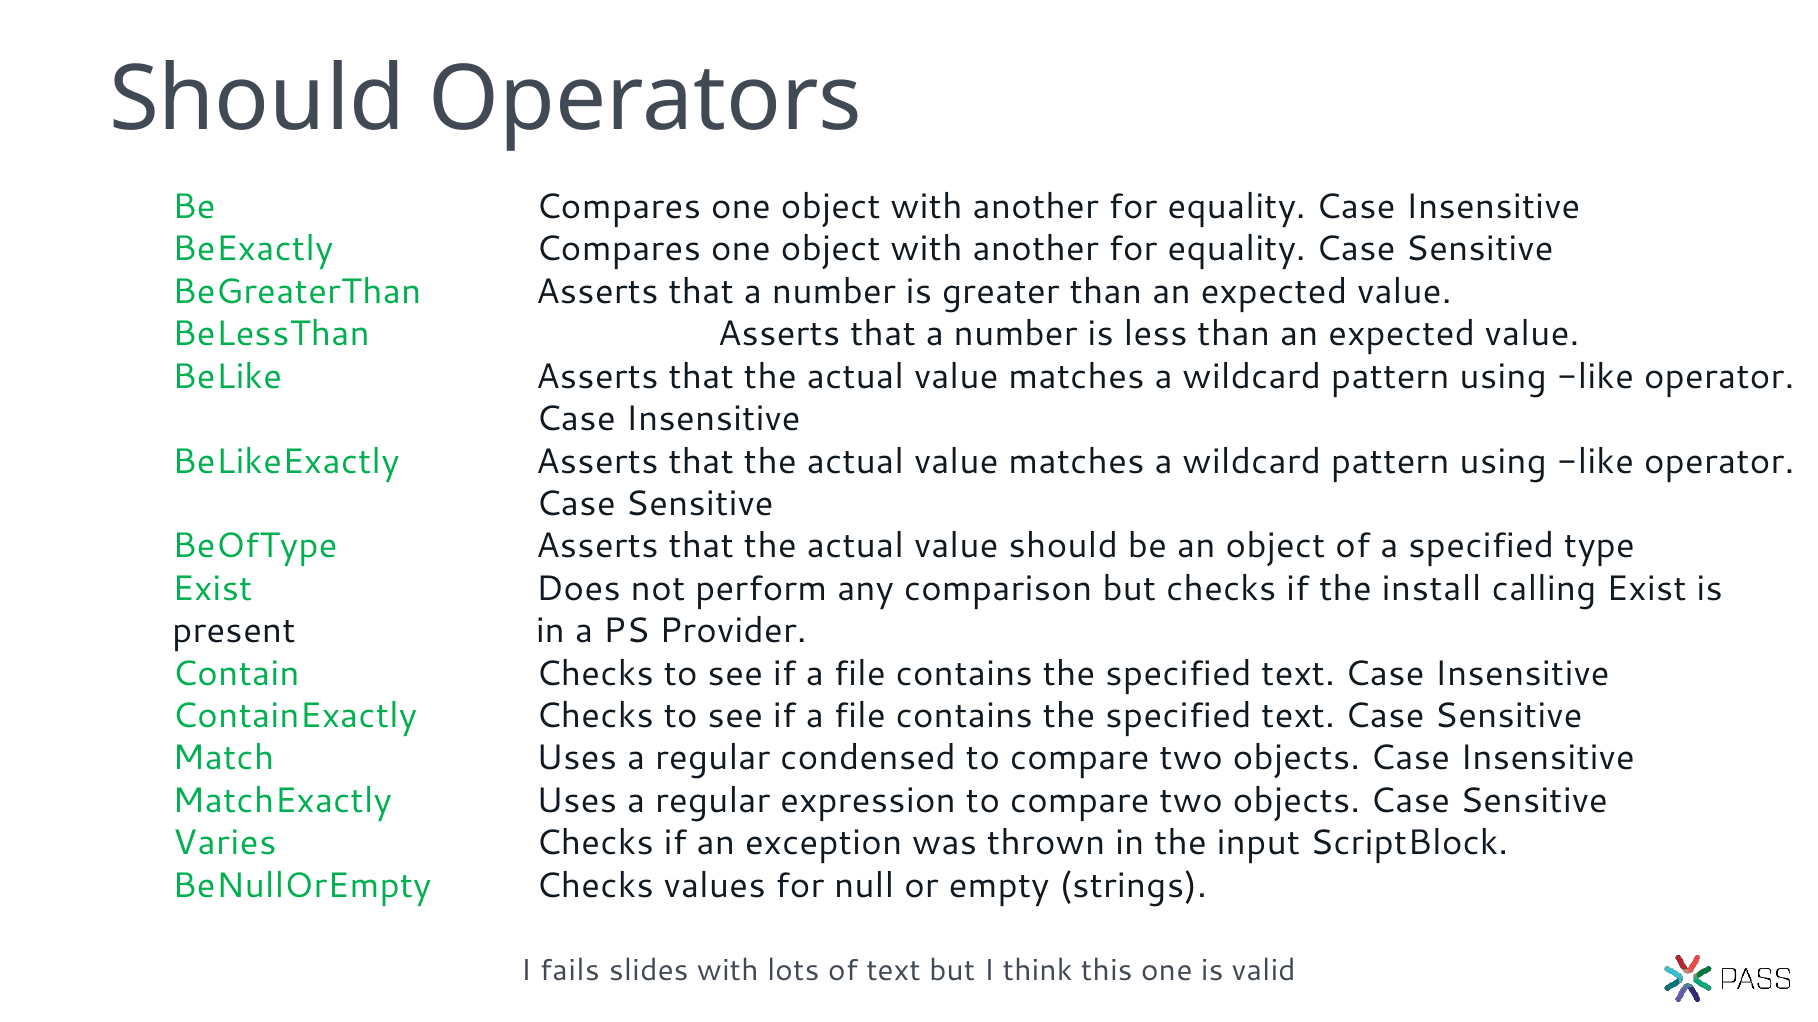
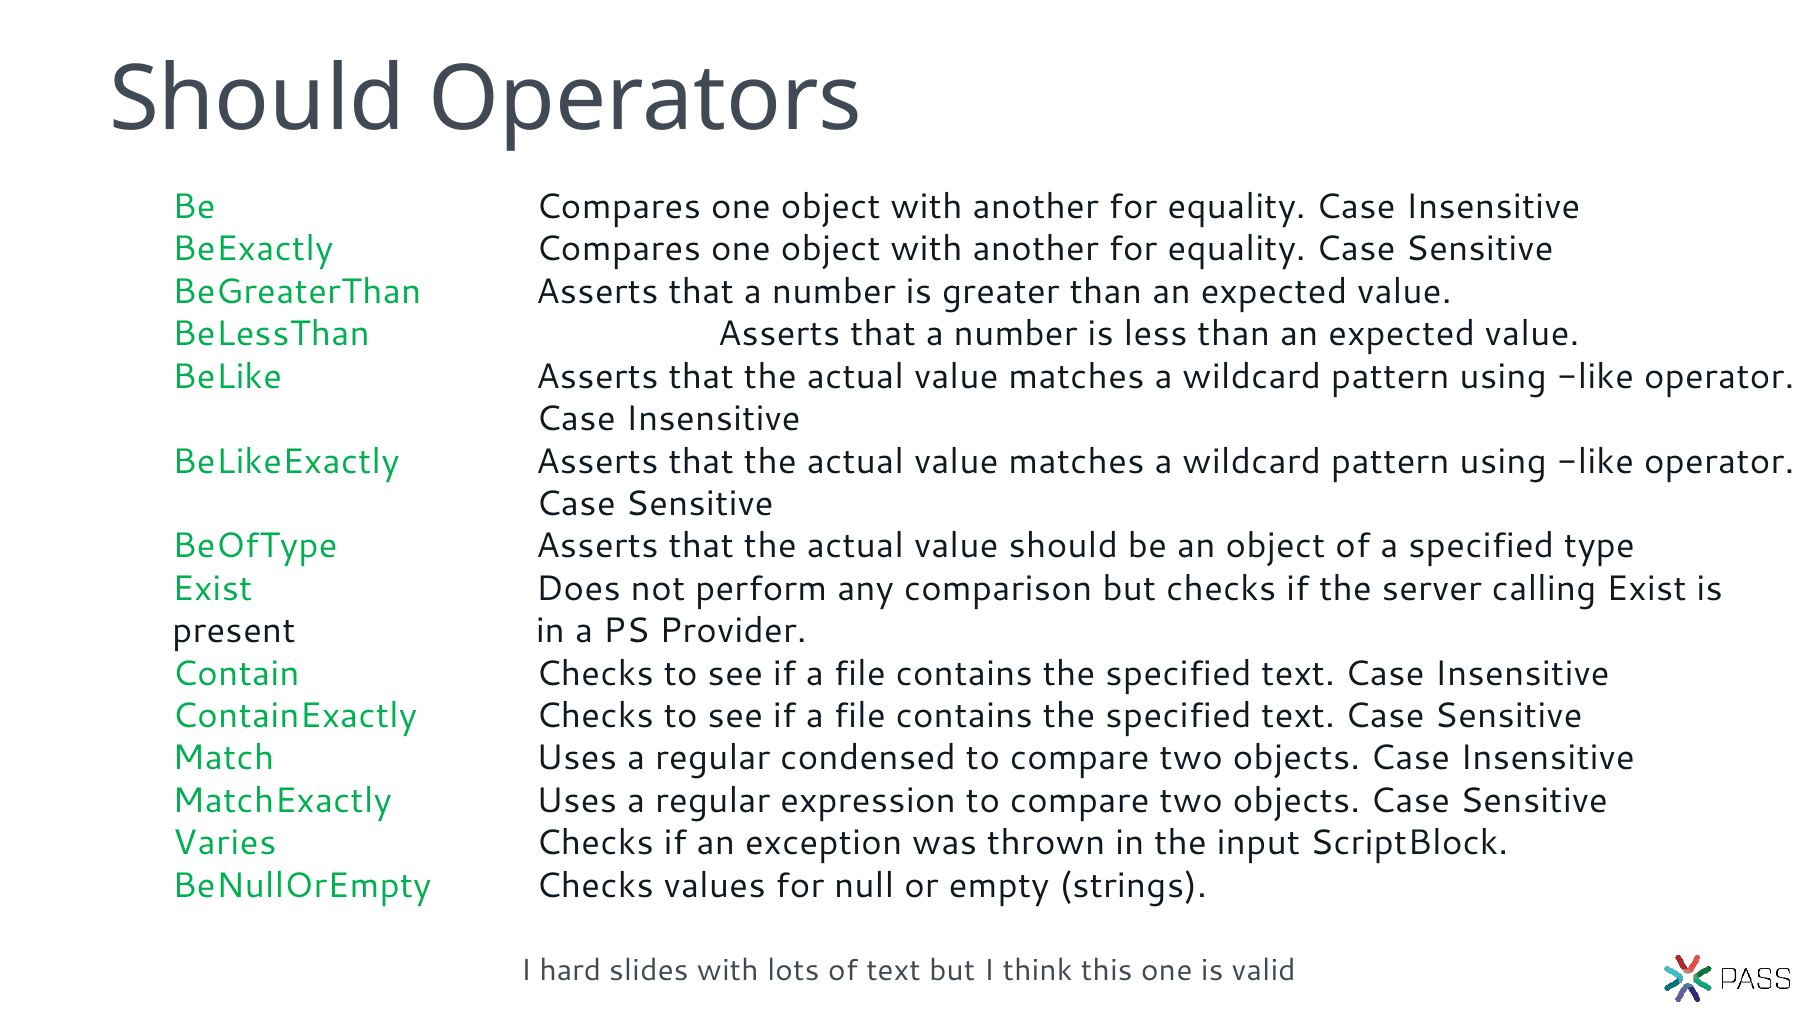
install: install -> server (1432, 589)
fails: fails -> hard (570, 971)
